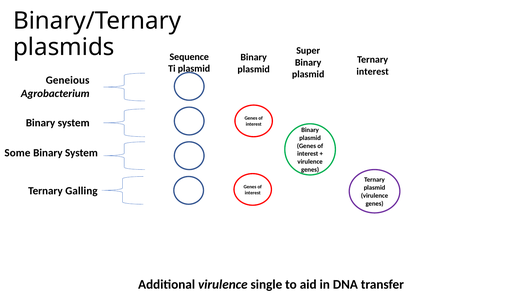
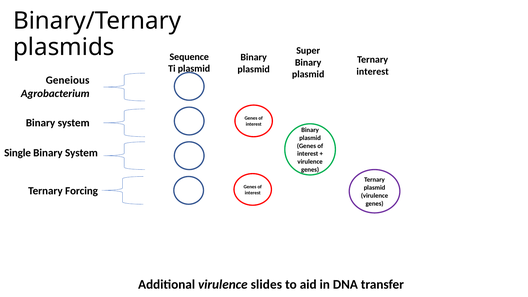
Some: Some -> Single (18, 153)
Galling: Galling -> Forcing (82, 191)
single: single -> slides (266, 284)
